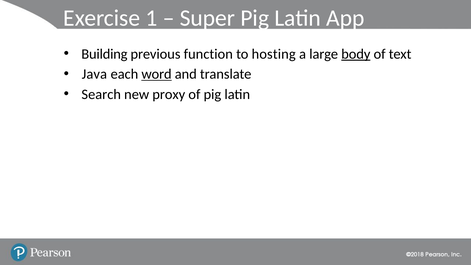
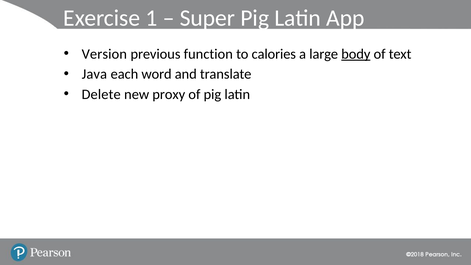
Building: Building -> Version (104, 54)
hosting: hosting -> calories (274, 54)
word underline: present -> none (157, 74)
Search: Search -> Delete (101, 94)
